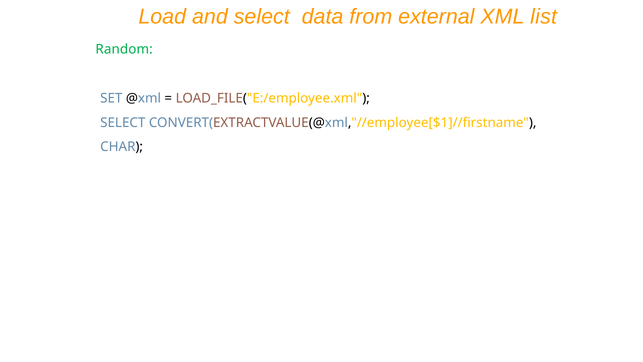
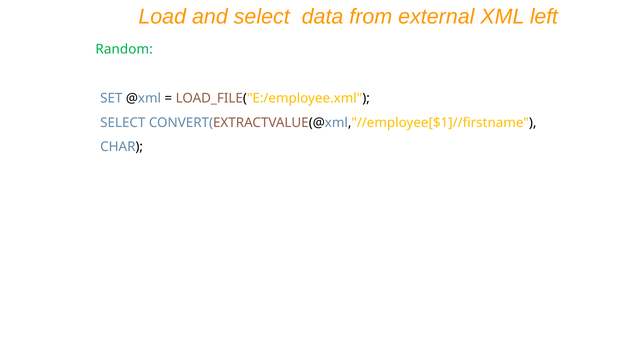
list: list -> left (544, 17)
